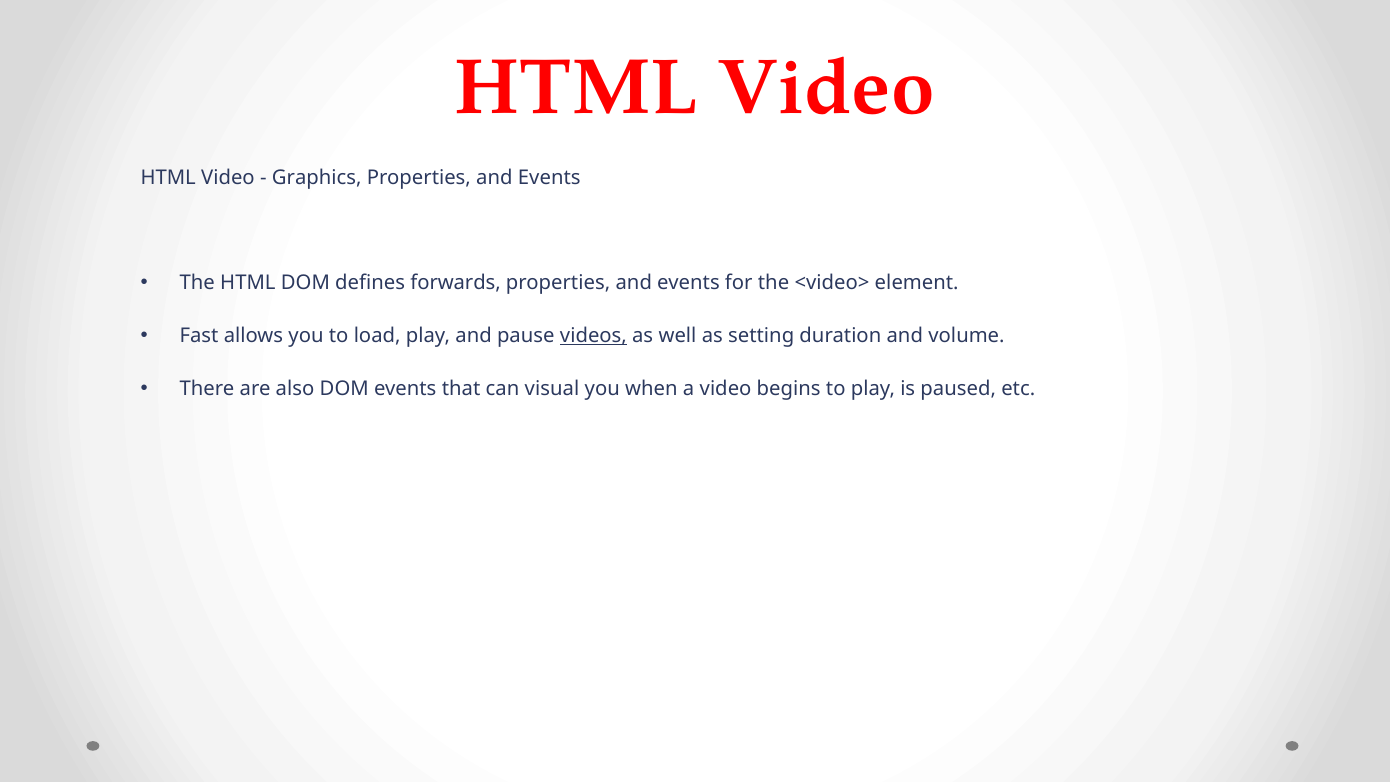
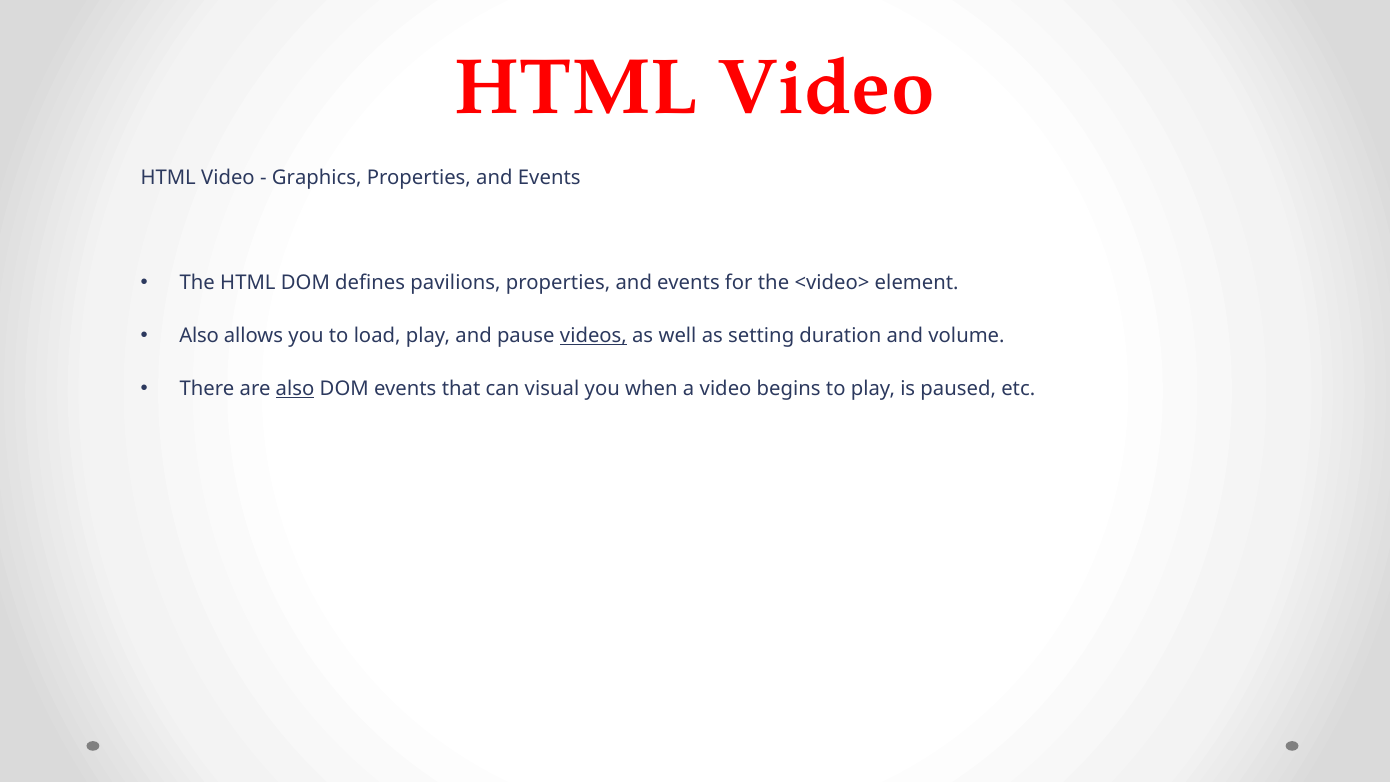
forwards: forwards -> pavilions (456, 283)
Fast: Fast -> Also (199, 336)
also underline: none -> present (295, 389)
